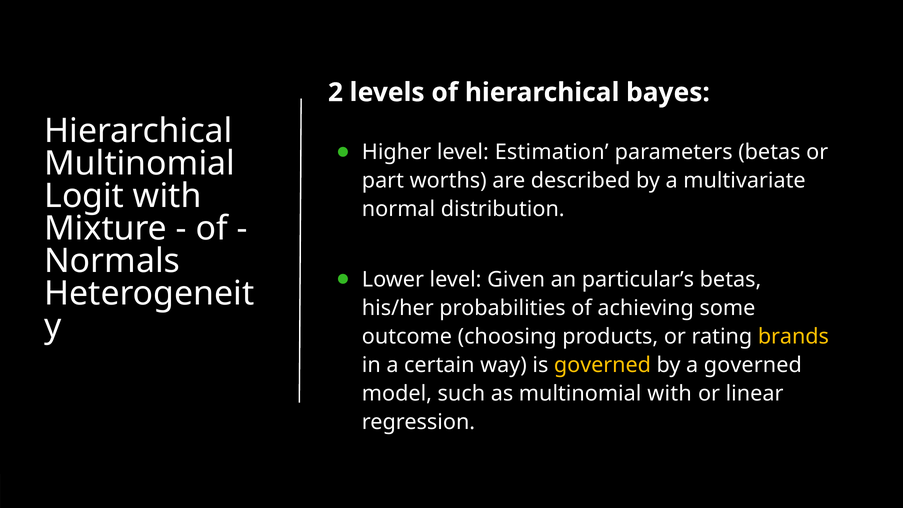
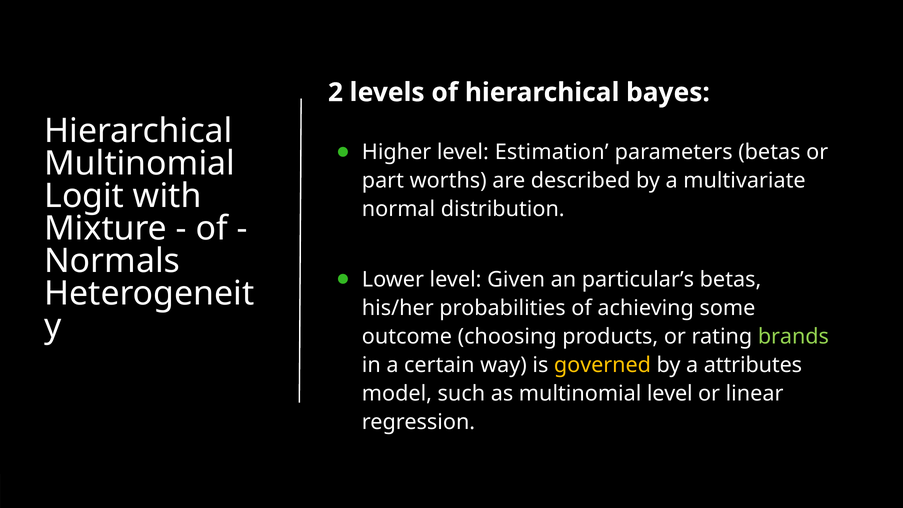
brands colour: yellow -> light green (793, 336)
a governed: governed -> attributes (753, 365)
multinomial with: with -> level (670, 393)
